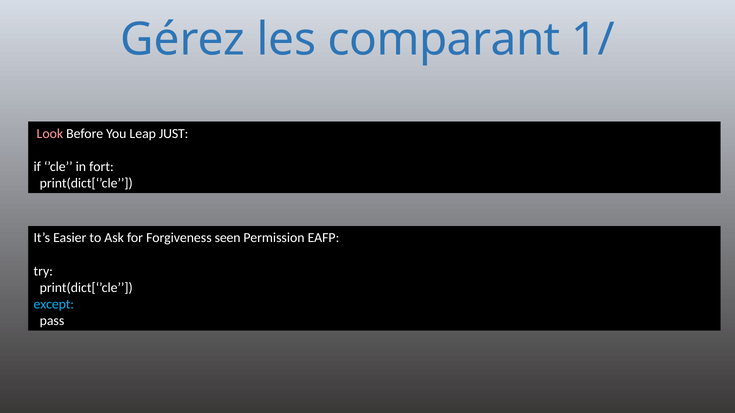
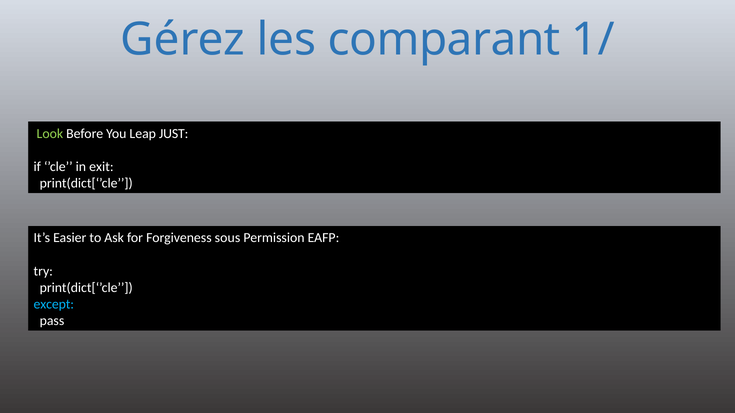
Look colour: pink -> light green (50, 134)
fort: fort -> exit (101, 167)
seen: seen -> sous (227, 238)
